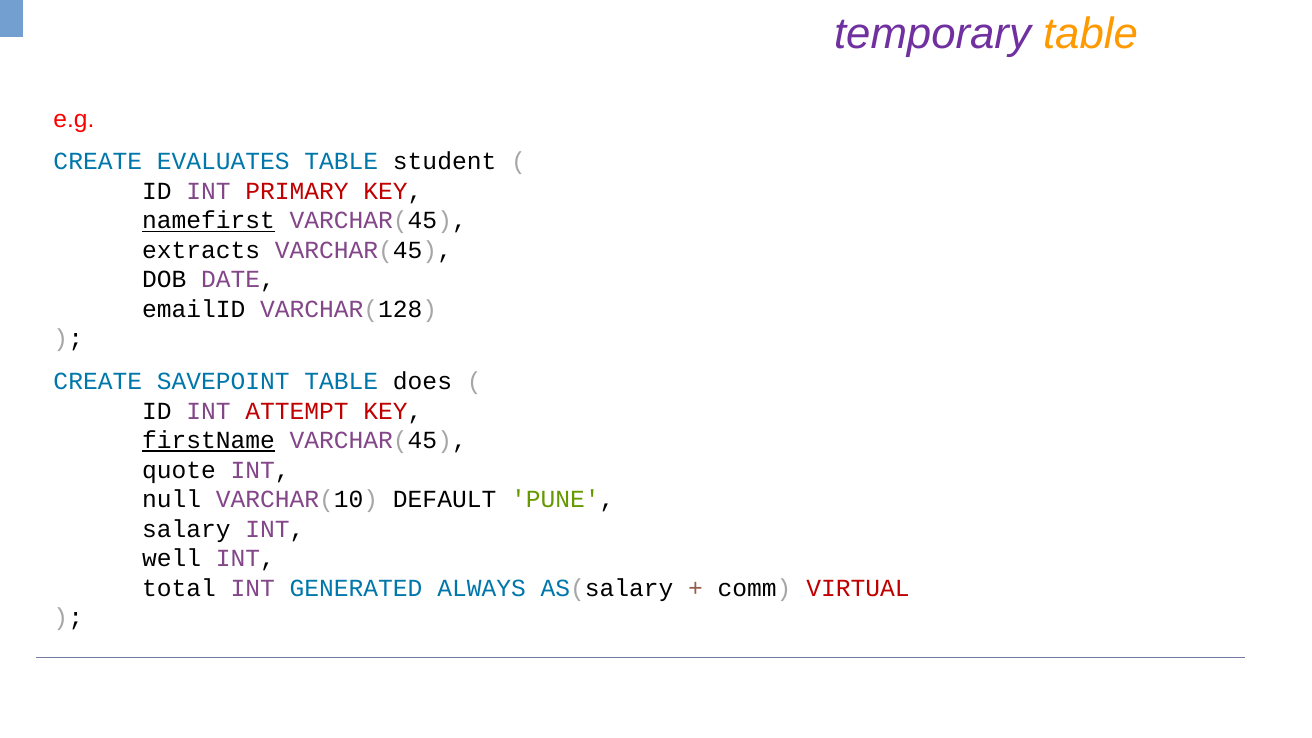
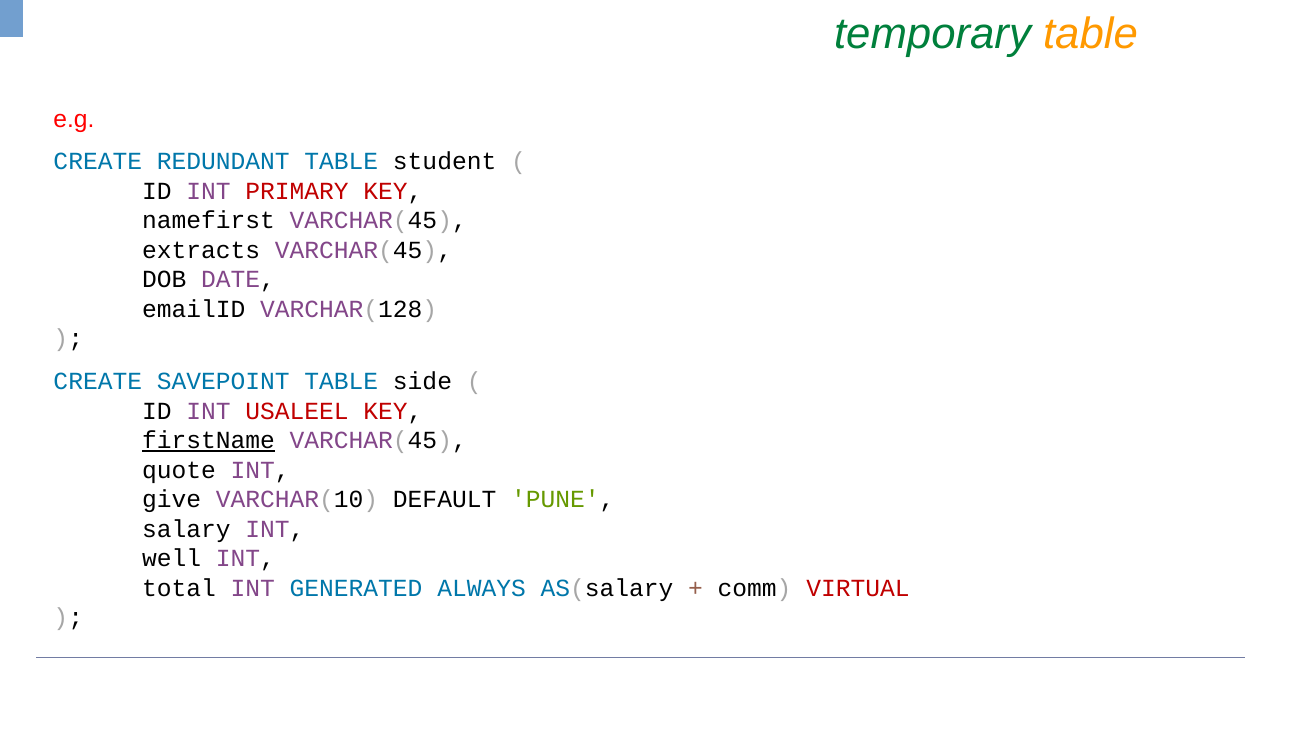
temporary colour: purple -> green (932, 34)
EVALUATES: EVALUATES -> REDUNDANT (223, 162)
namefirst underline: present -> none (208, 221)
does: does -> side (422, 381)
ATTEMPT: ATTEMPT -> USALEEL (297, 411)
null: null -> give (172, 499)
